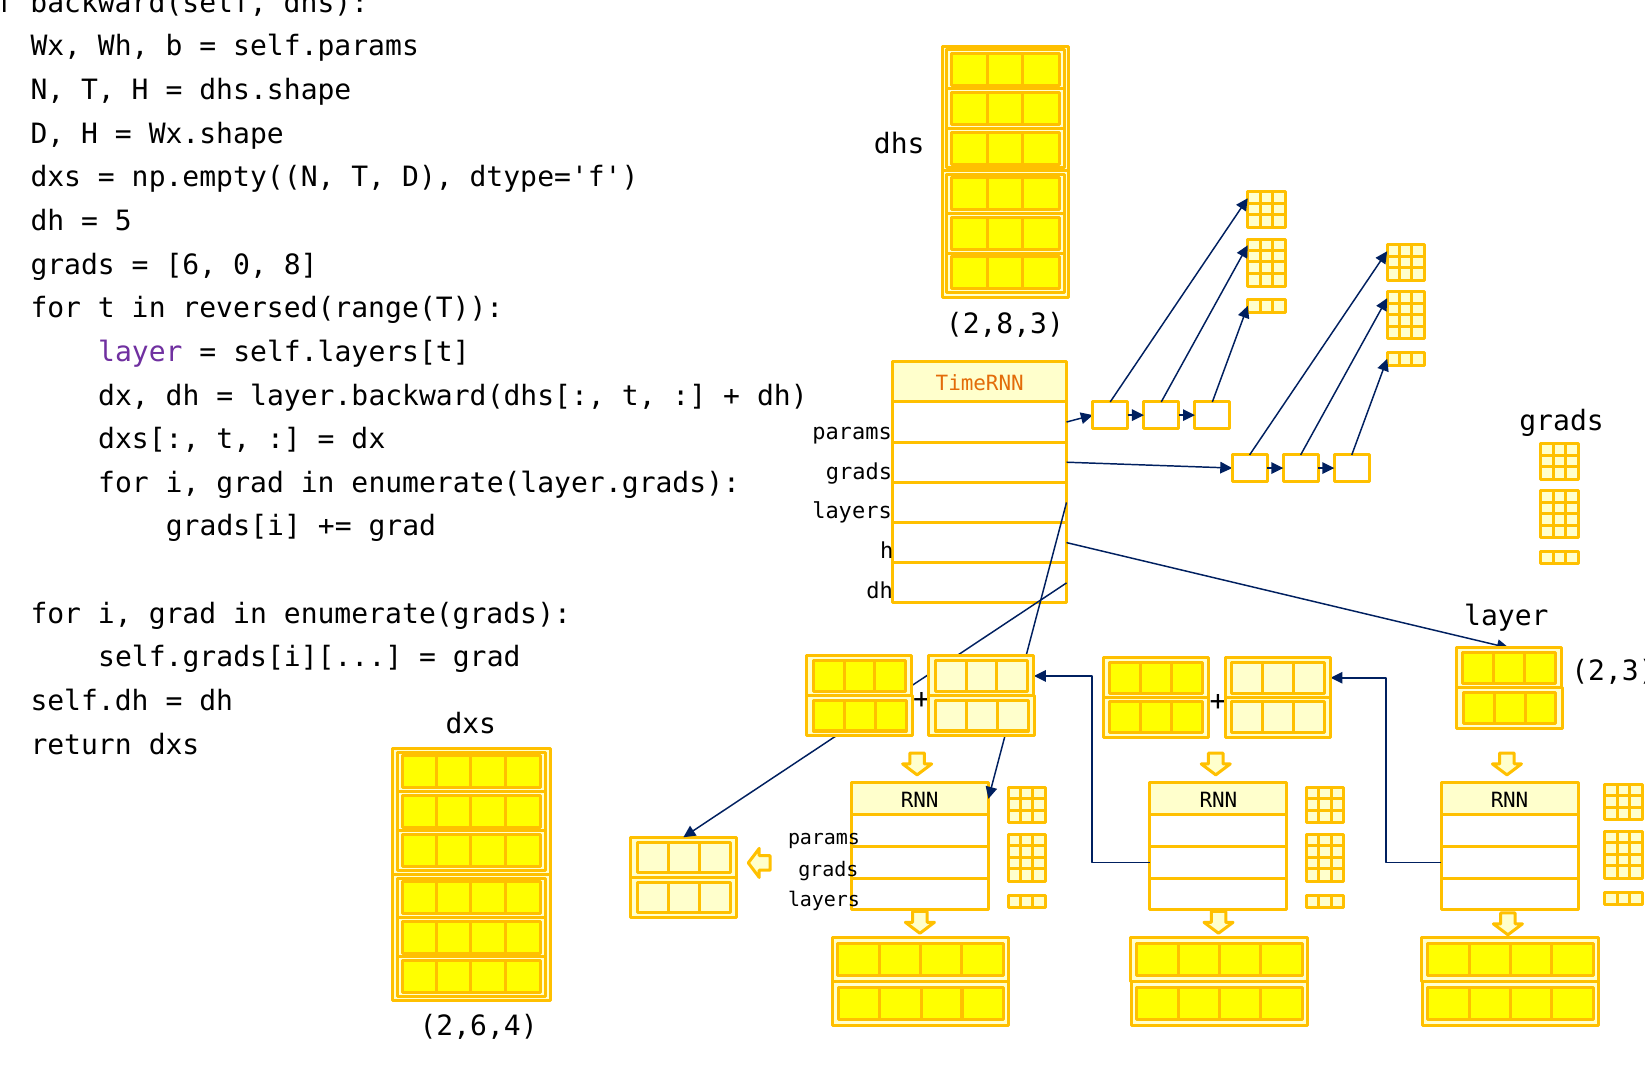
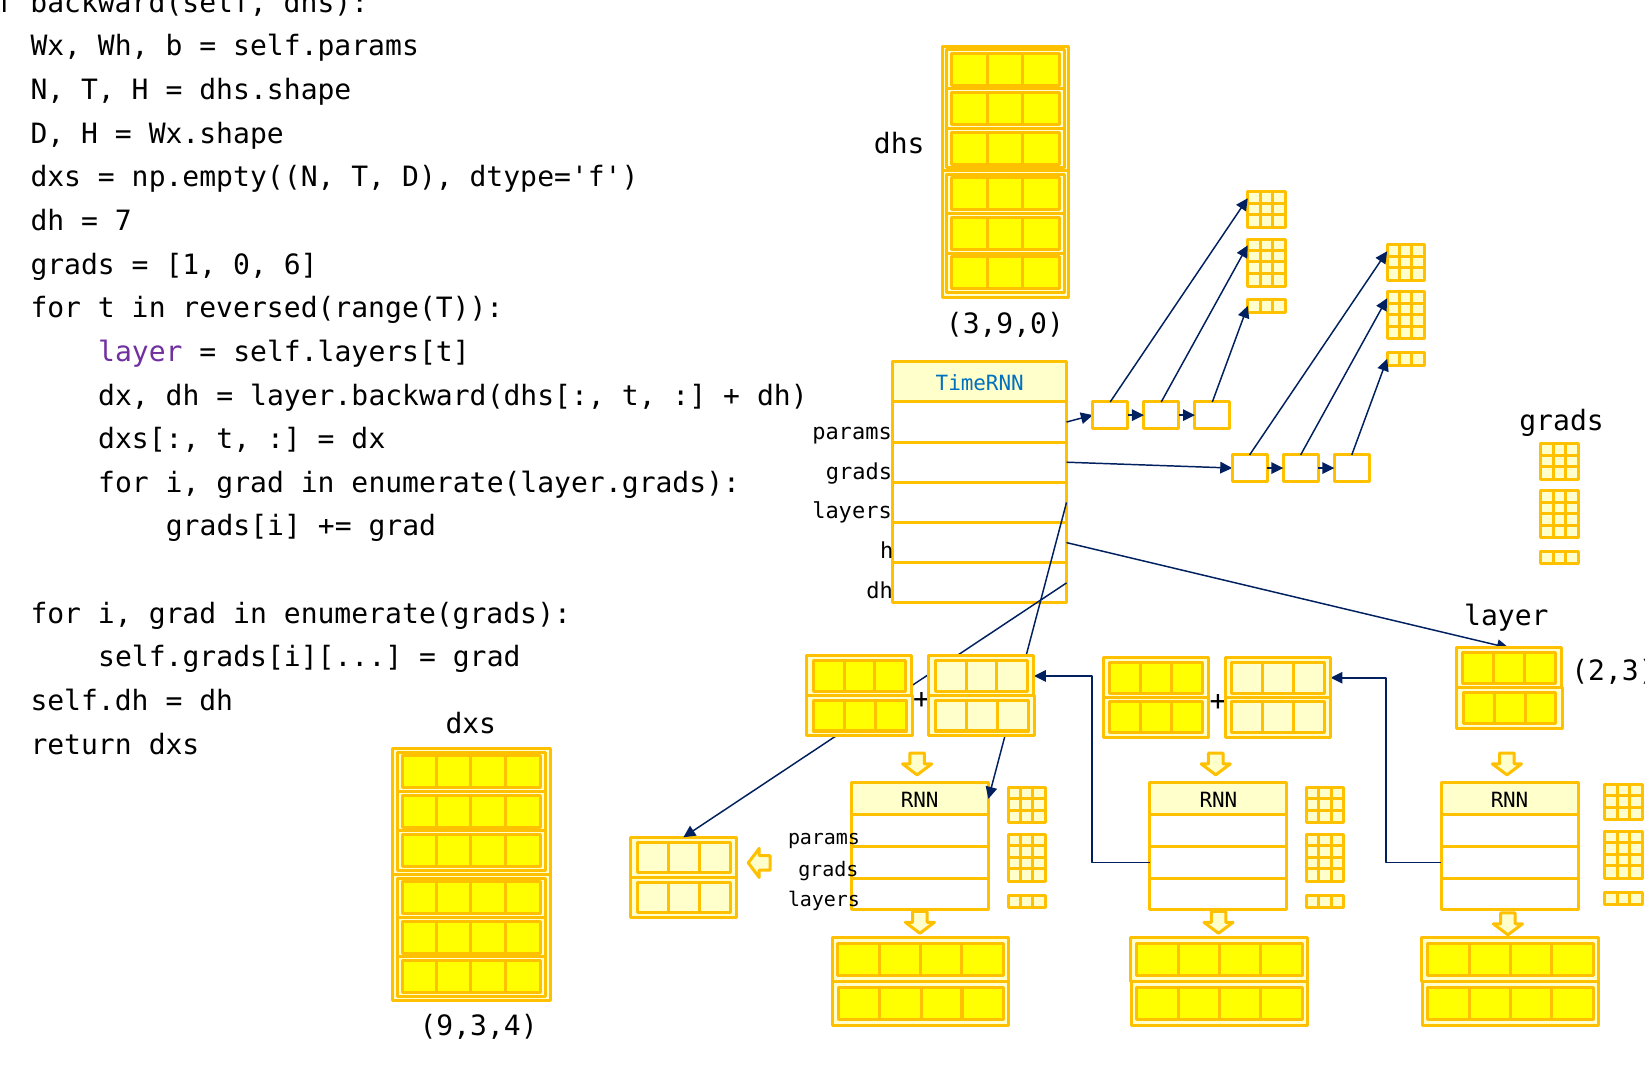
5: 5 -> 7 (123, 221)
6: 6 -> 1 (191, 265)
8: 8 -> 6 (301, 265)
2,8,3: 2,8,3 -> 3,9,0 (1005, 325)
TimeRNN colour: orange -> blue (980, 383)
2,6,4: 2,6,4 -> 9,3,4 (479, 1027)
